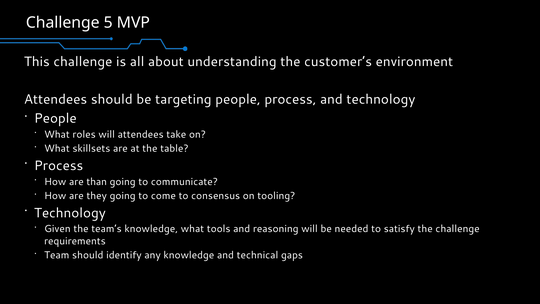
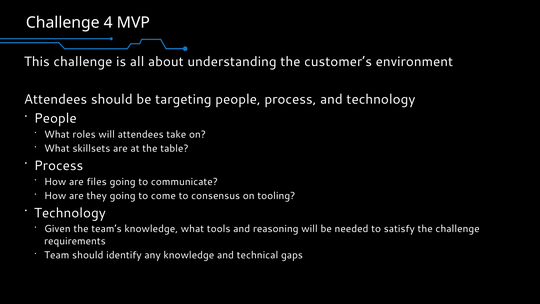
5: 5 -> 4 (108, 23)
than: than -> files (97, 182)
